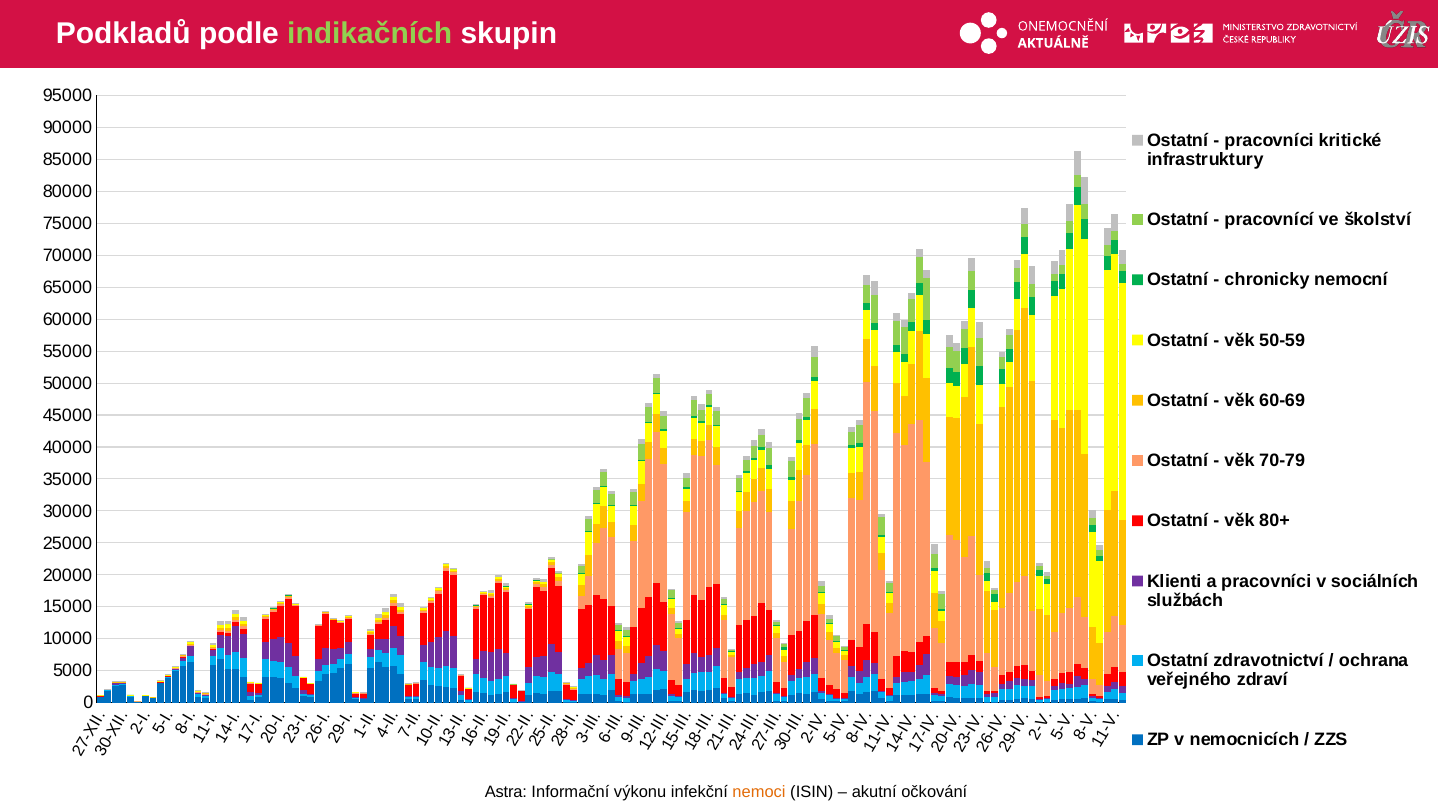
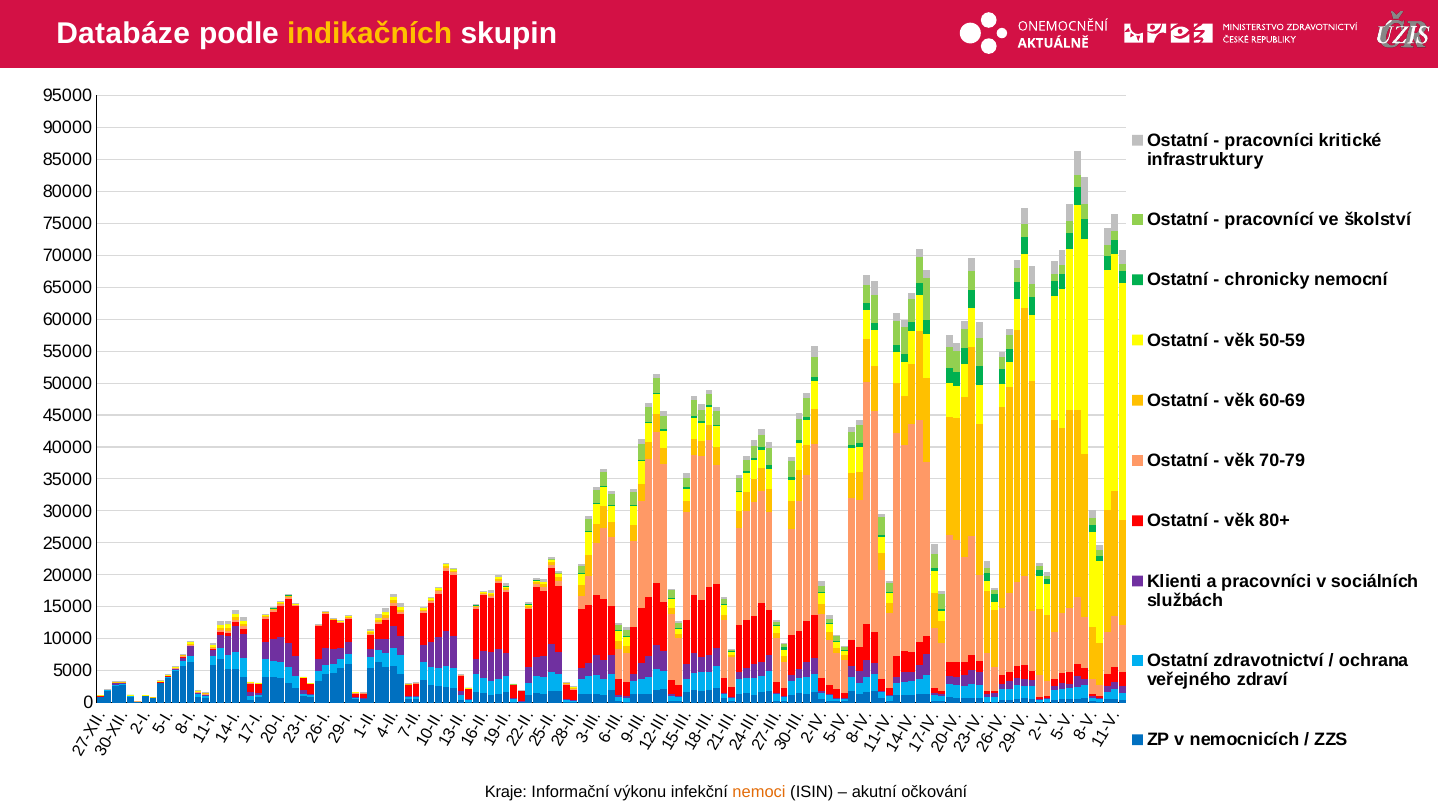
Podkladů: Podkladů -> Databáze (123, 34)
indikačních colour: light green -> yellow (370, 34)
Astra: Astra -> Kraje (506, 792)
